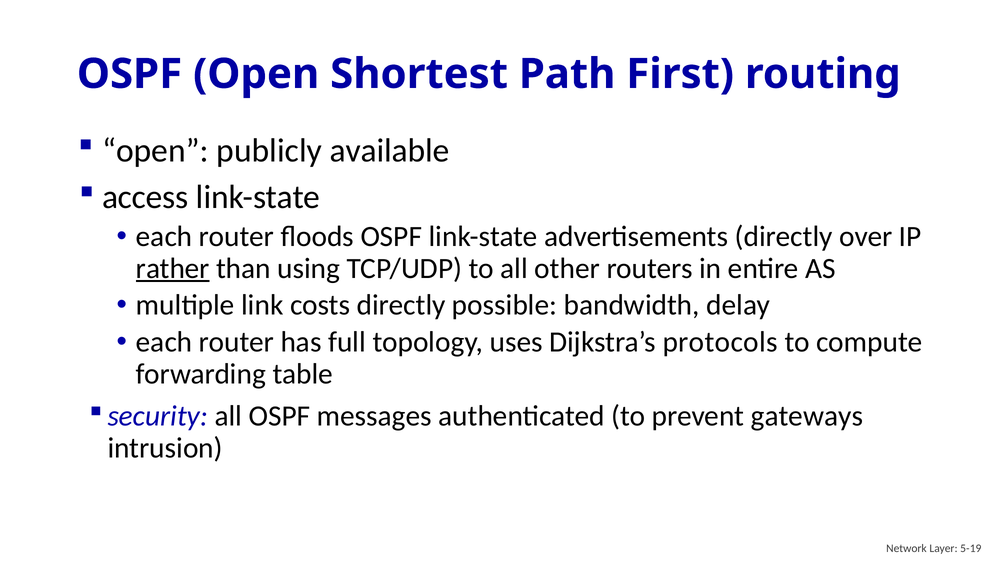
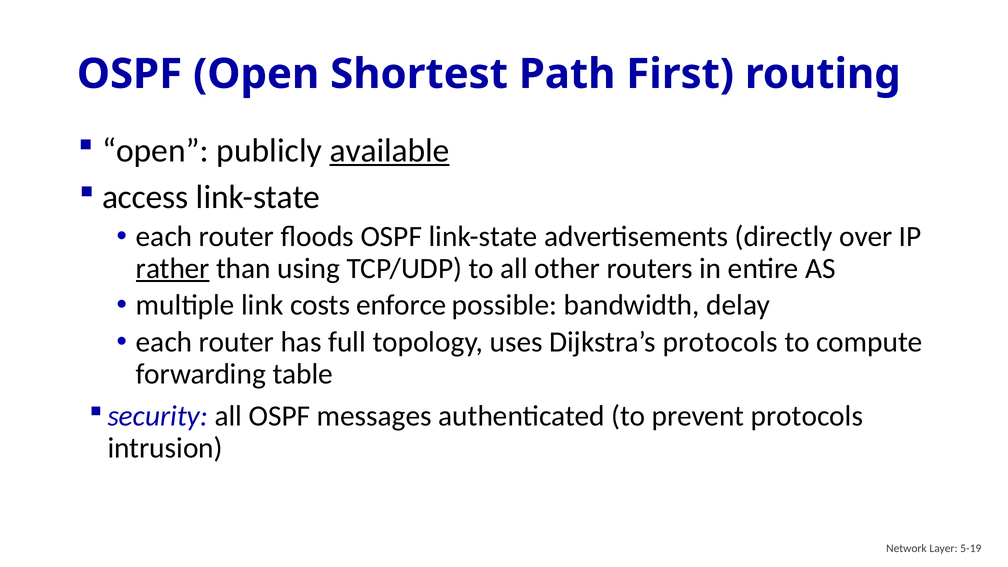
available underline: none -> present (390, 151)
costs directly: directly -> enforce (401, 305)
prevent gateways: gateways -> protocols (807, 416)
